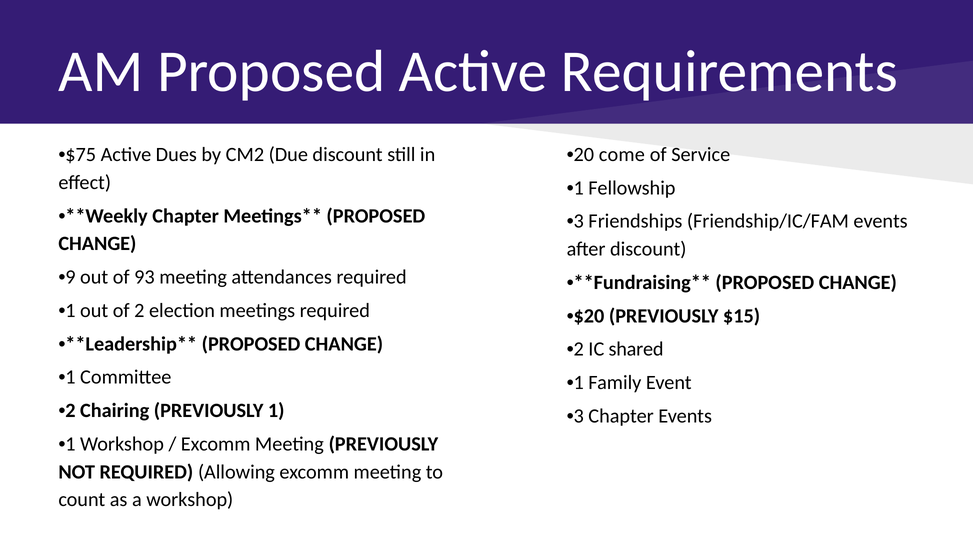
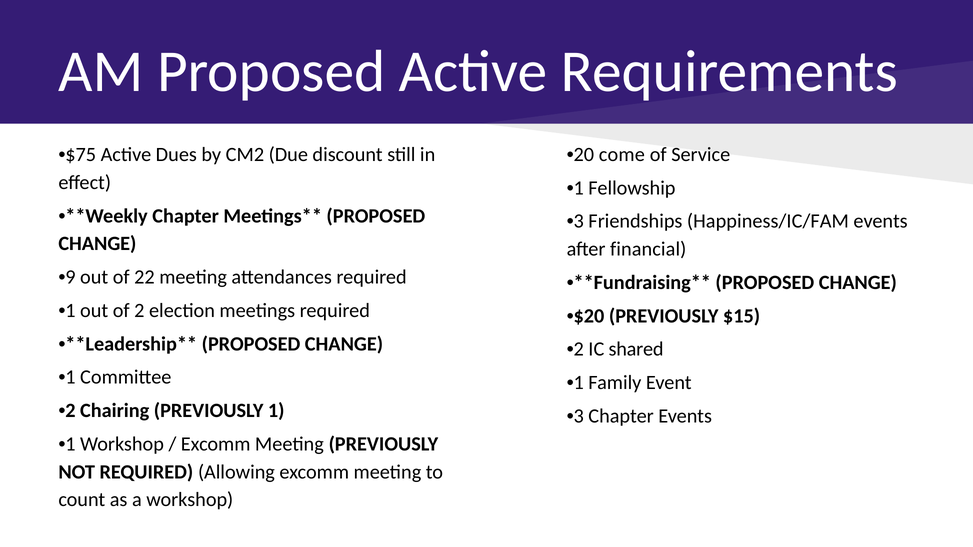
Friendship/IC/FAM: Friendship/IC/FAM -> Happiness/IC/FAM (768, 221)
after discount: discount -> financial (648, 249)
93: 93 -> 22 (144, 277)
